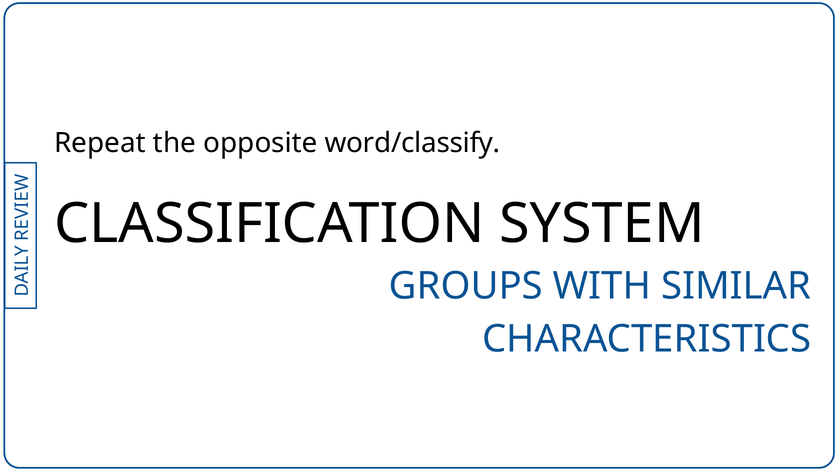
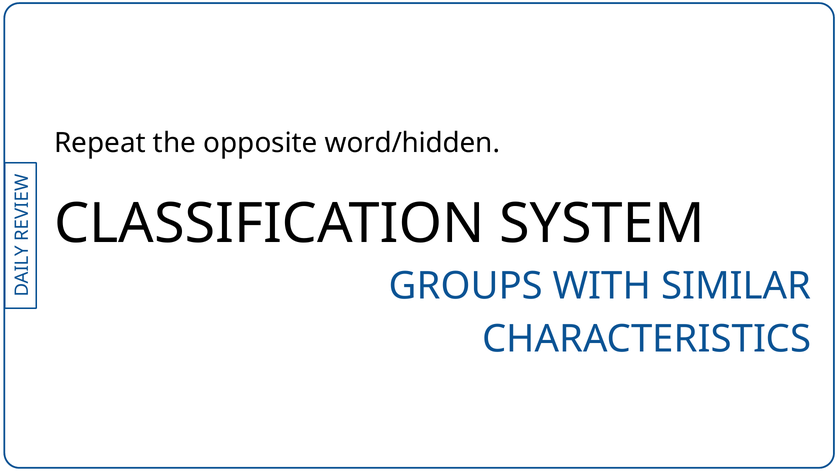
word/classify: word/classify -> word/hidden (412, 143)
